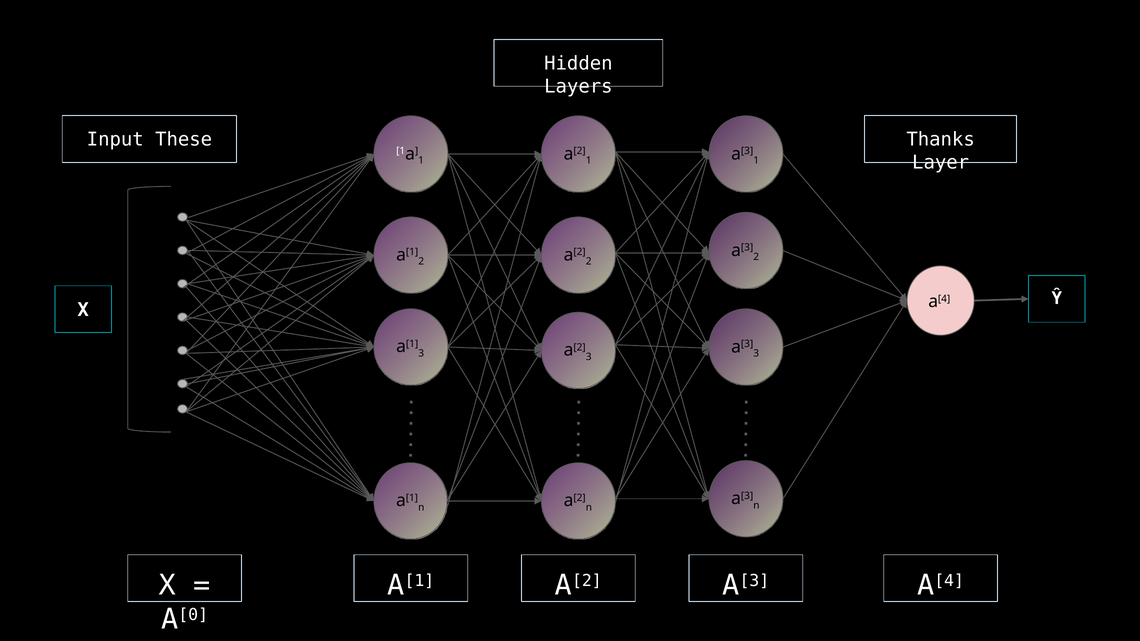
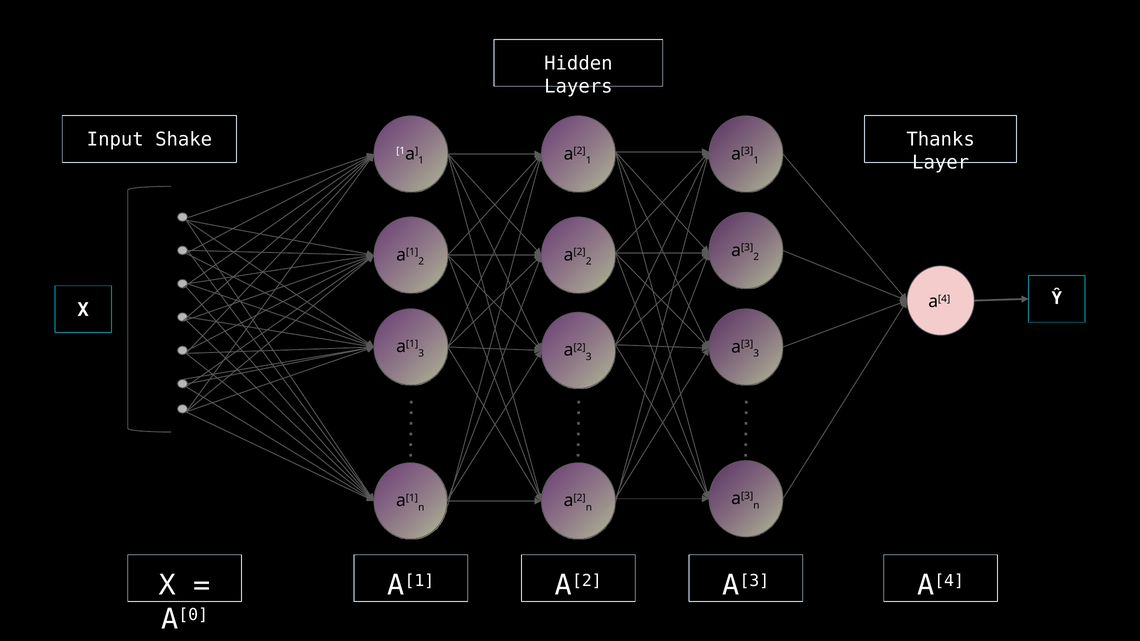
These: These -> Shake (184, 140)
